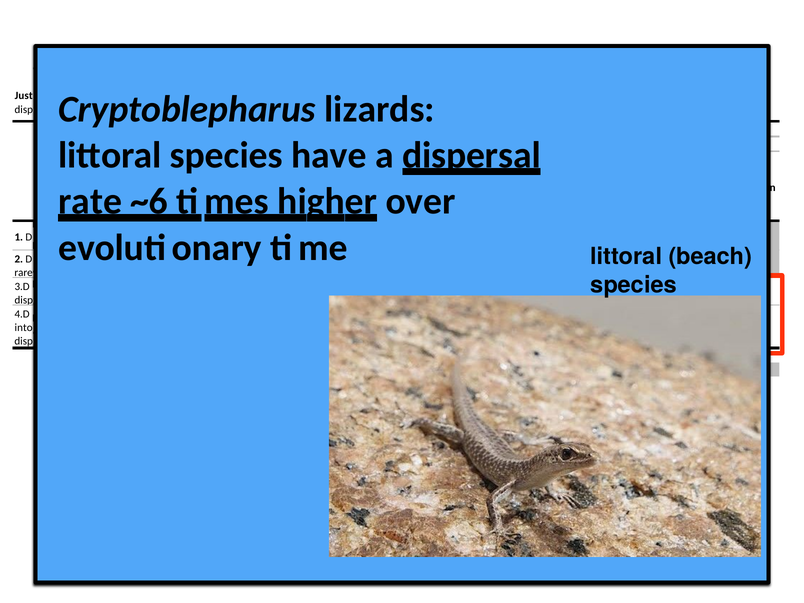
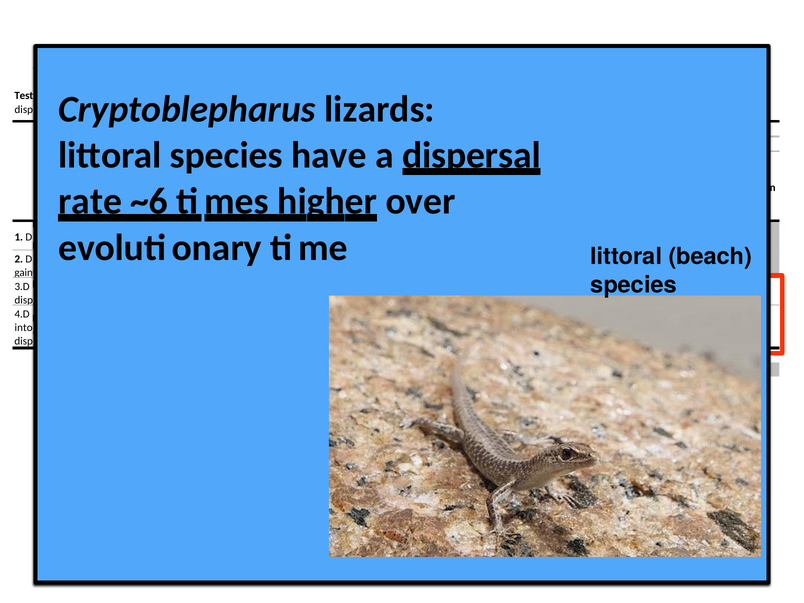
Just: Just -> Test (24, 96)
rare: rare -> gain (24, 273)
